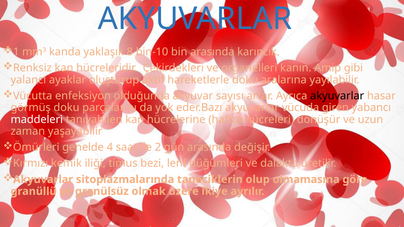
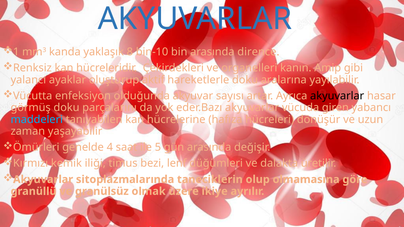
karıncık: karıncık -> dirence (258, 52)
maddeleri colour: white -> light blue (37, 120)
2: 2 -> 5 (158, 148)
